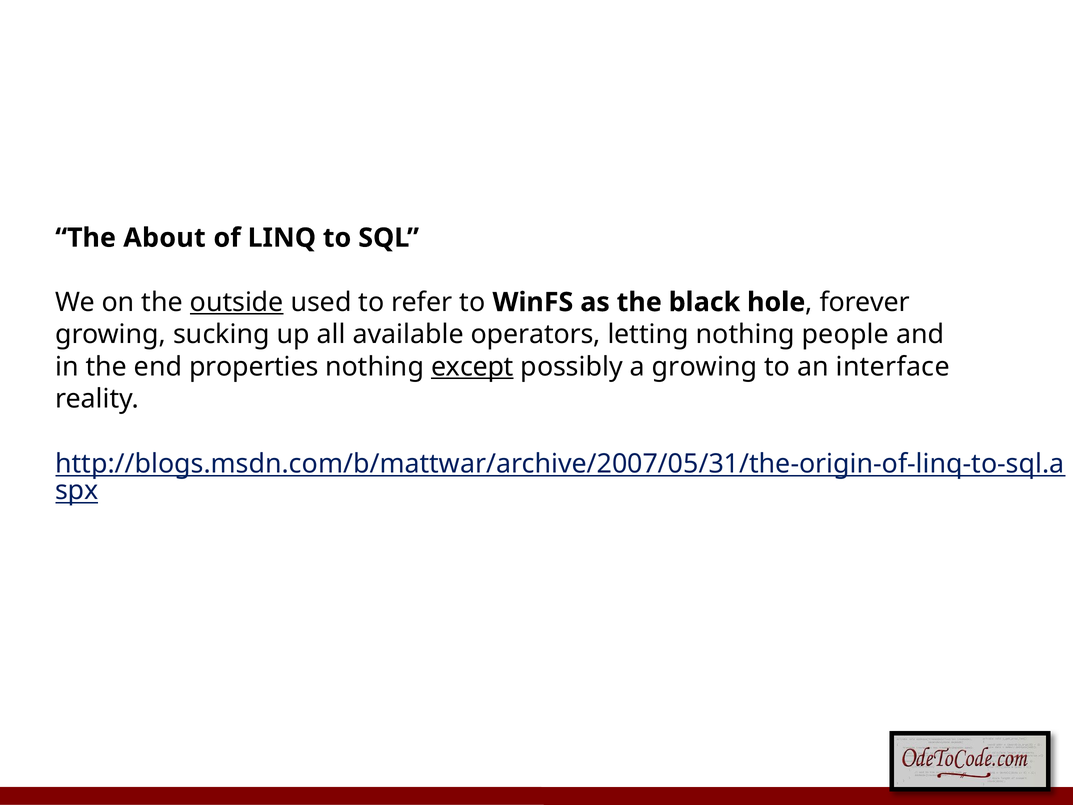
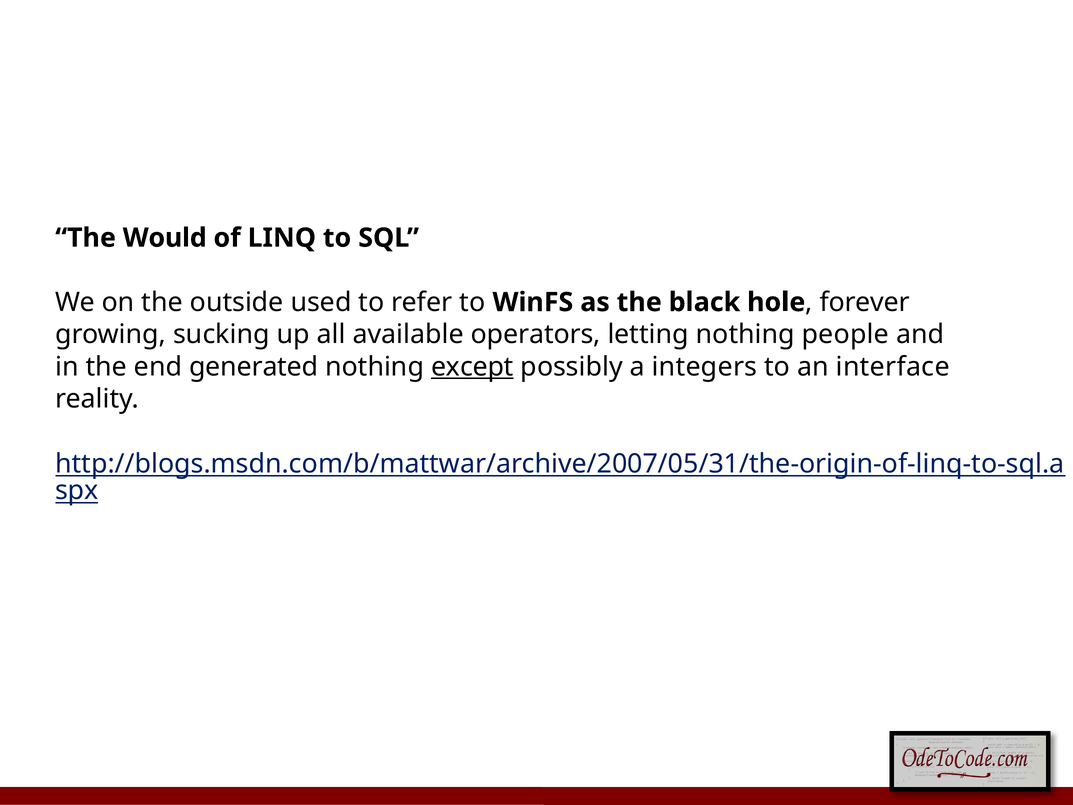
About: About -> Would (165, 238)
outside underline: present -> none (237, 302)
properties: properties -> generated (254, 367)
a growing: growing -> integers (704, 367)
